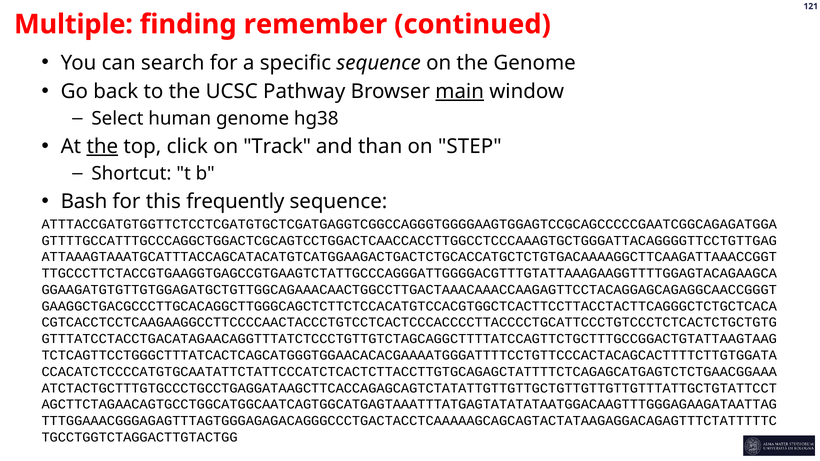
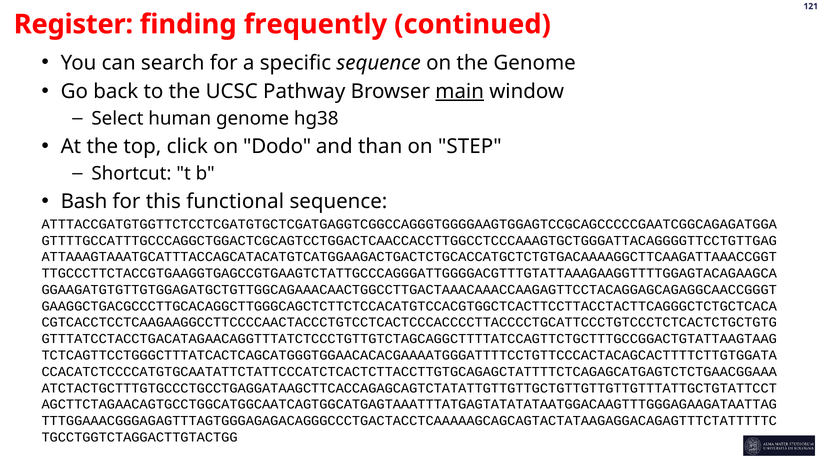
Multiple: Multiple -> Register (73, 24)
remember: remember -> frequently (315, 24)
the underline: present -> none (102, 147)
Track: Track -> Dodo (277, 147)
frequently: frequently -> functional (235, 202)
